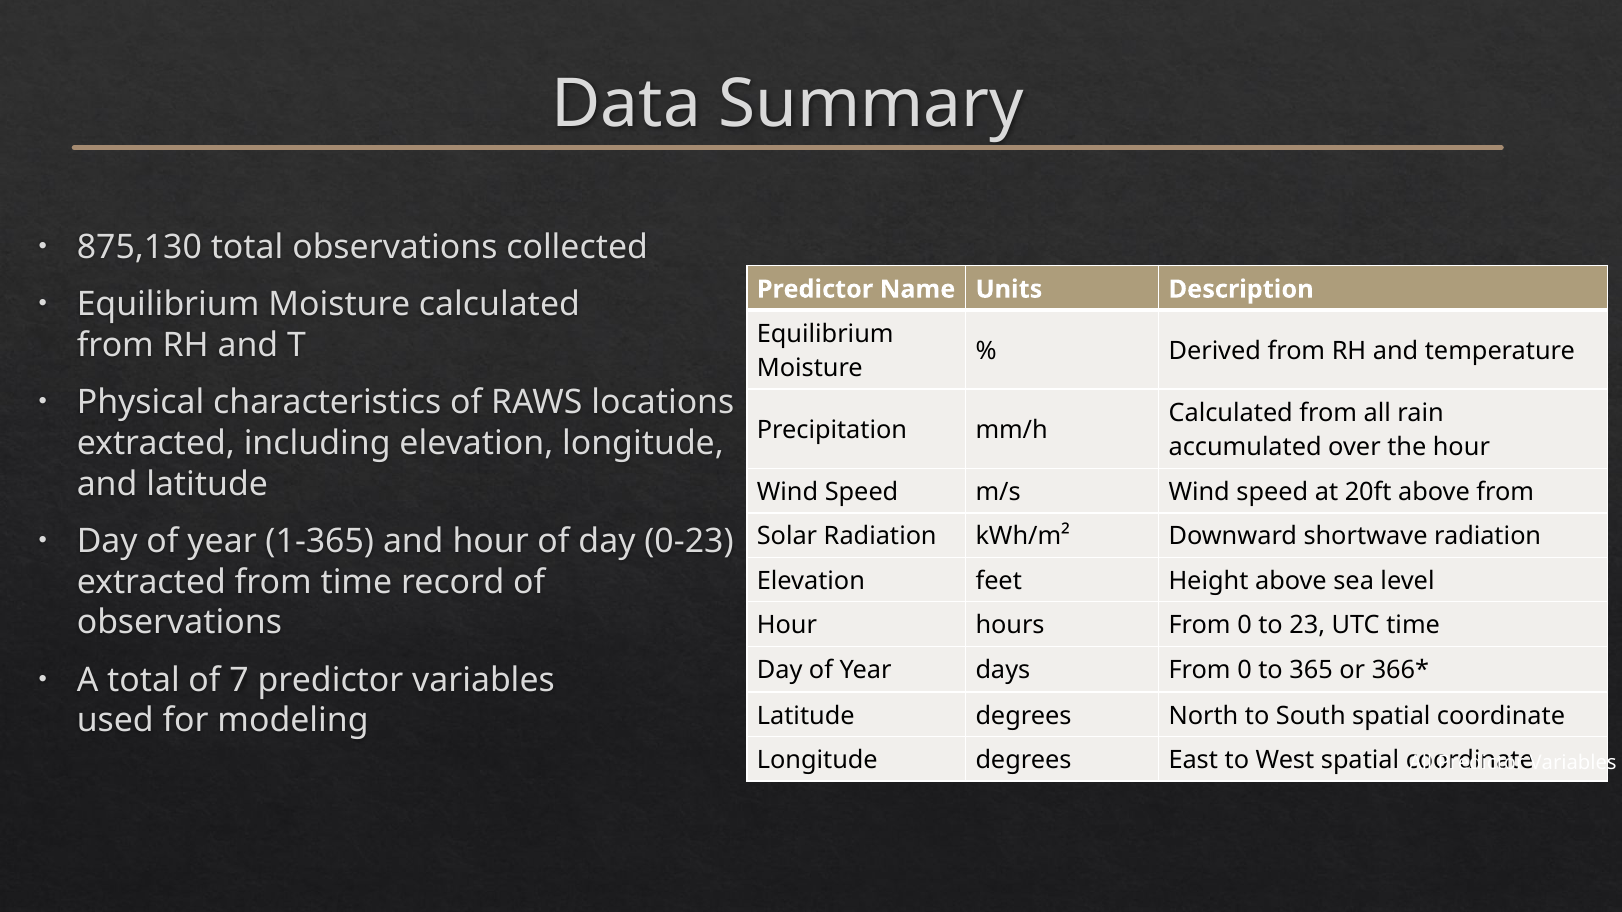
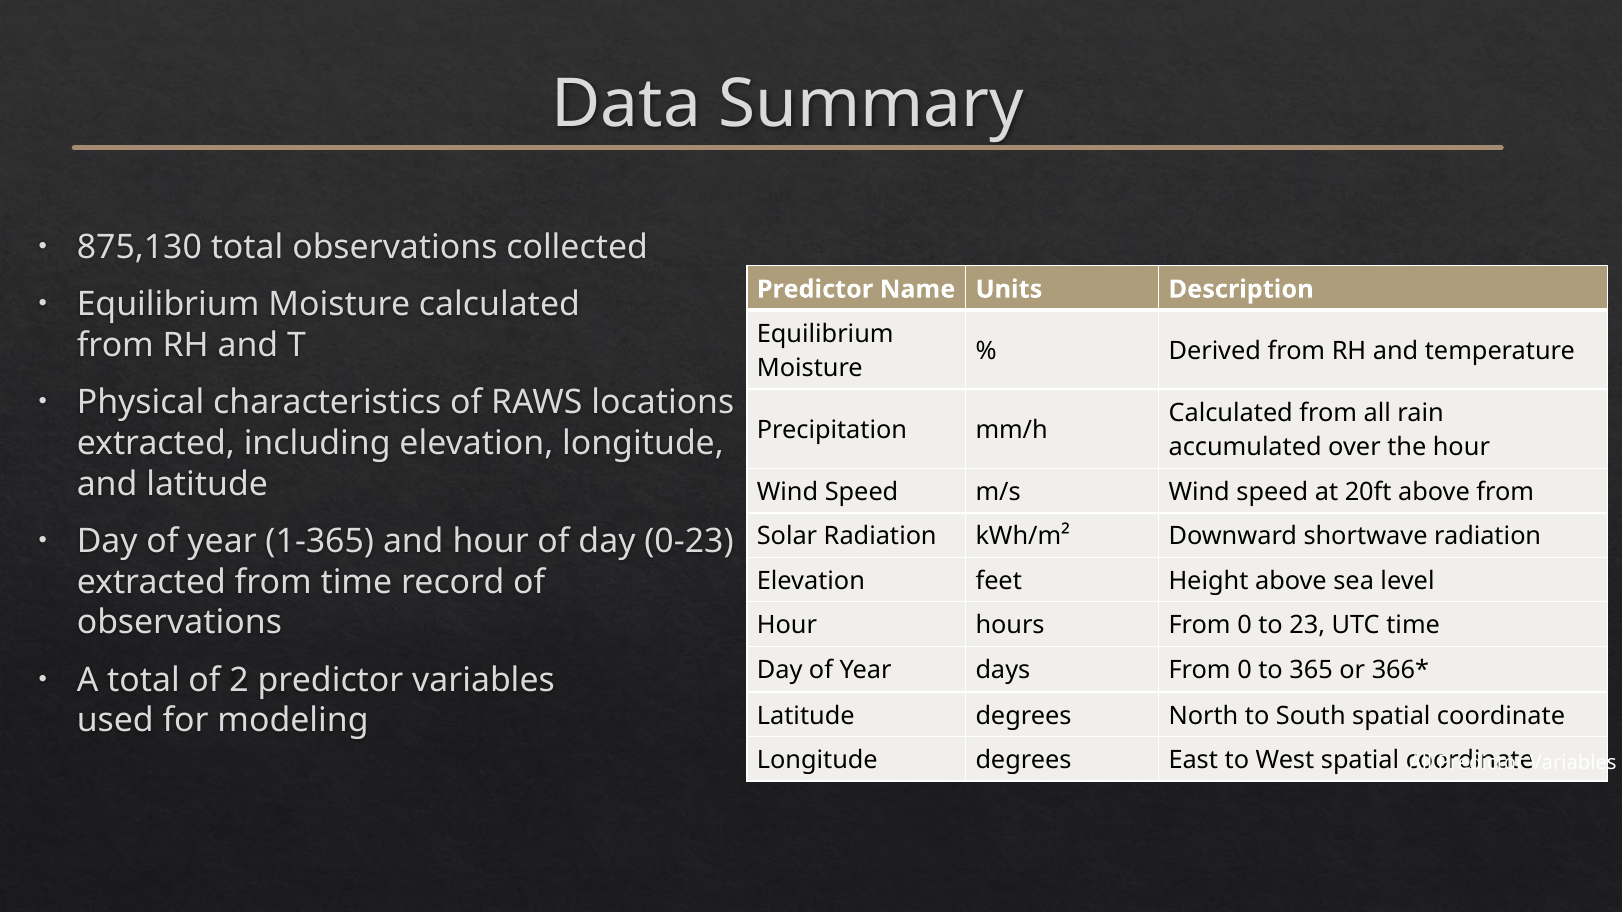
7: 7 -> 2 (239, 680)
